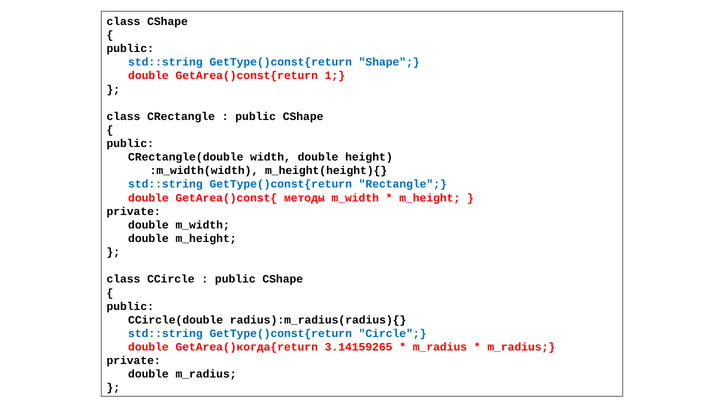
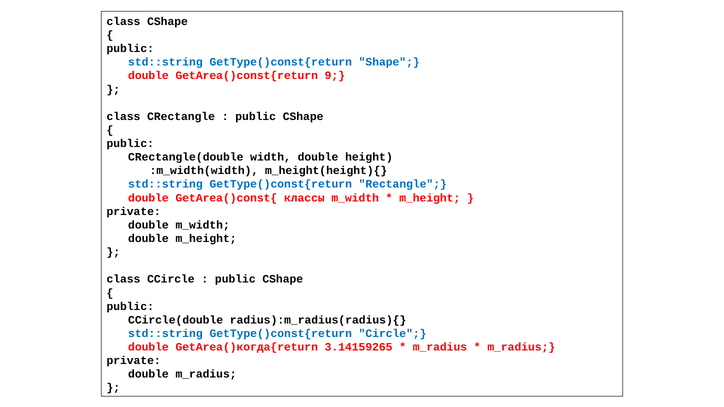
1: 1 -> 9 (335, 76)
методы: методы -> классы (304, 198)
